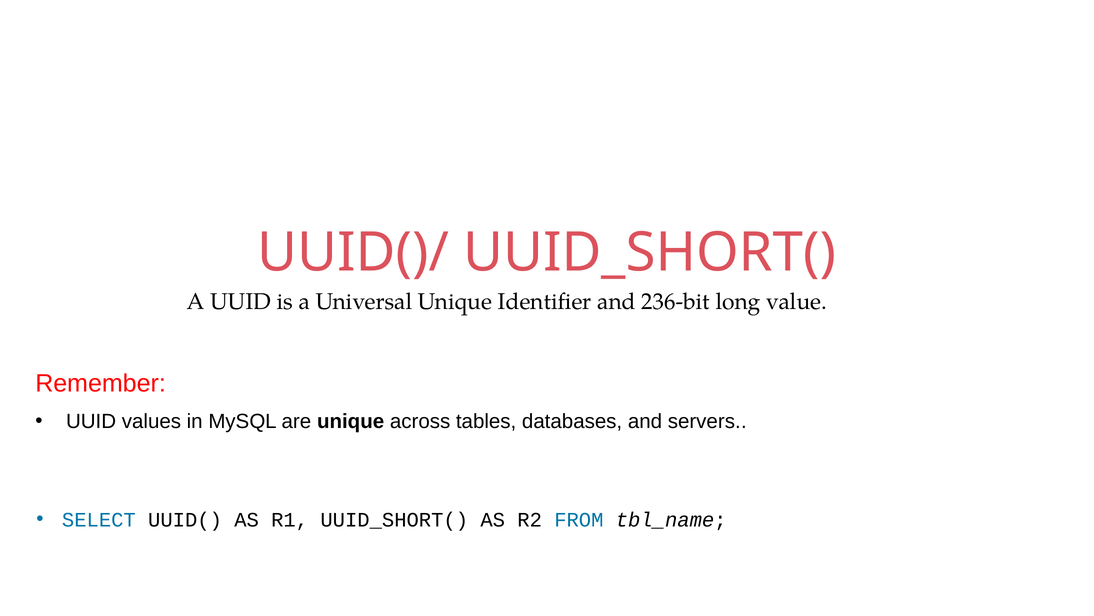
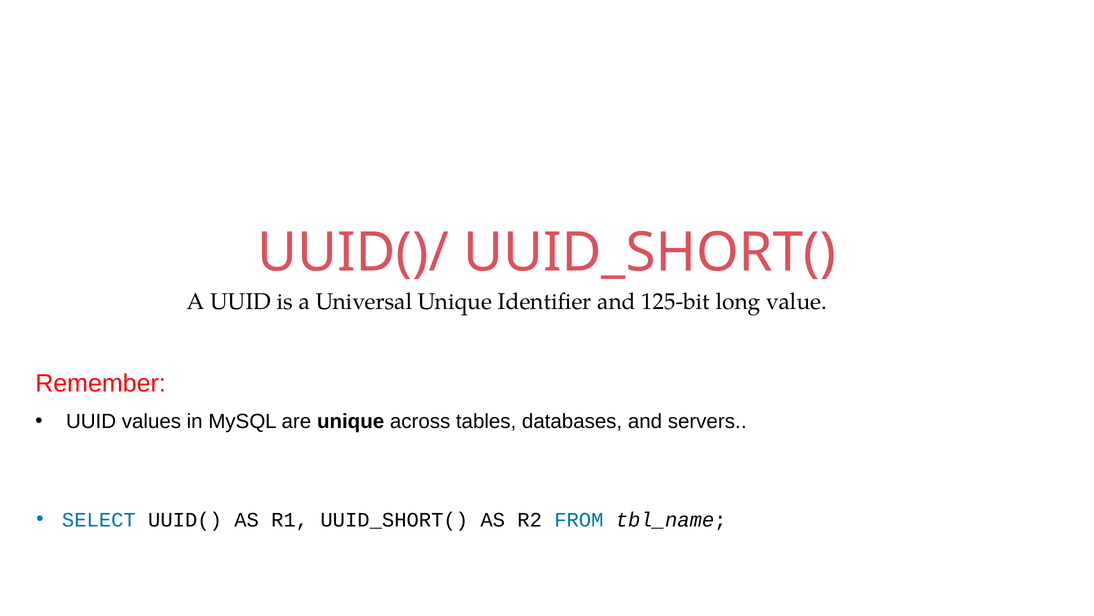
236-bit: 236-bit -> 125-bit (676, 302)
